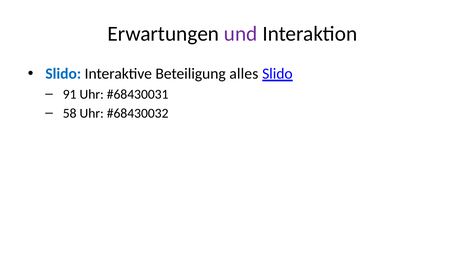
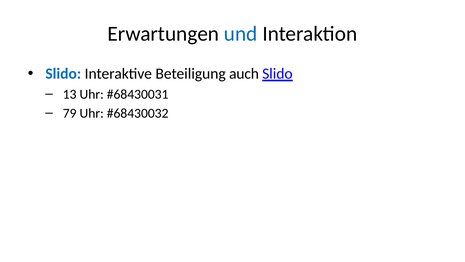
und colour: purple -> blue (241, 34)
alles: alles -> auch (244, 74)
91: 91 -> 13 (70, 94)
58: 58 -> 79 (70, 113)
